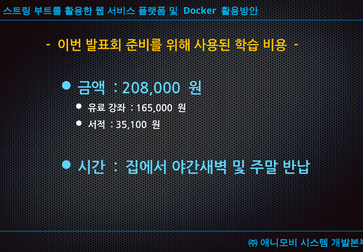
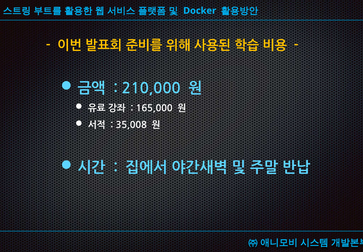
208,000: 208,000 -> 210,000 (151, 88)
35,100: 35,100 -> 35,008 (131, 125)
